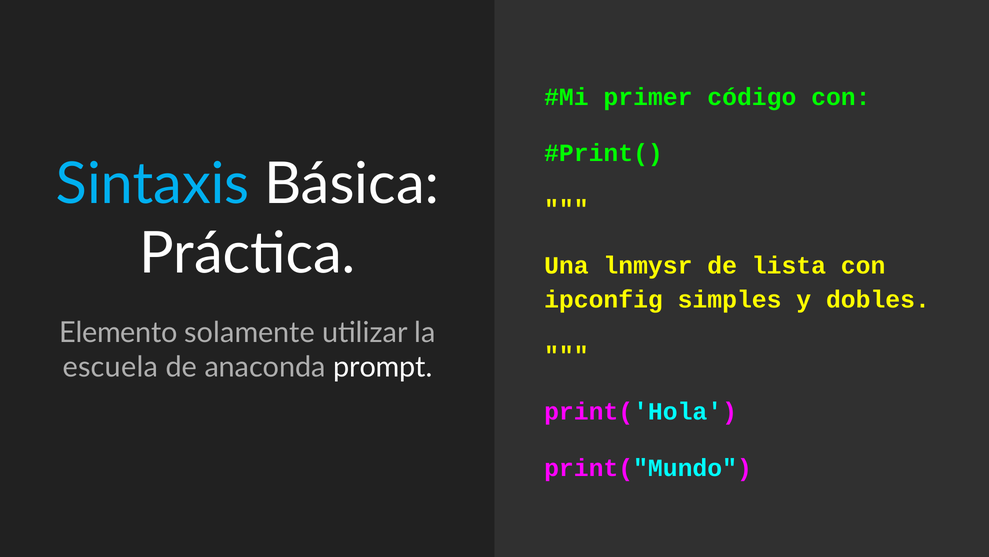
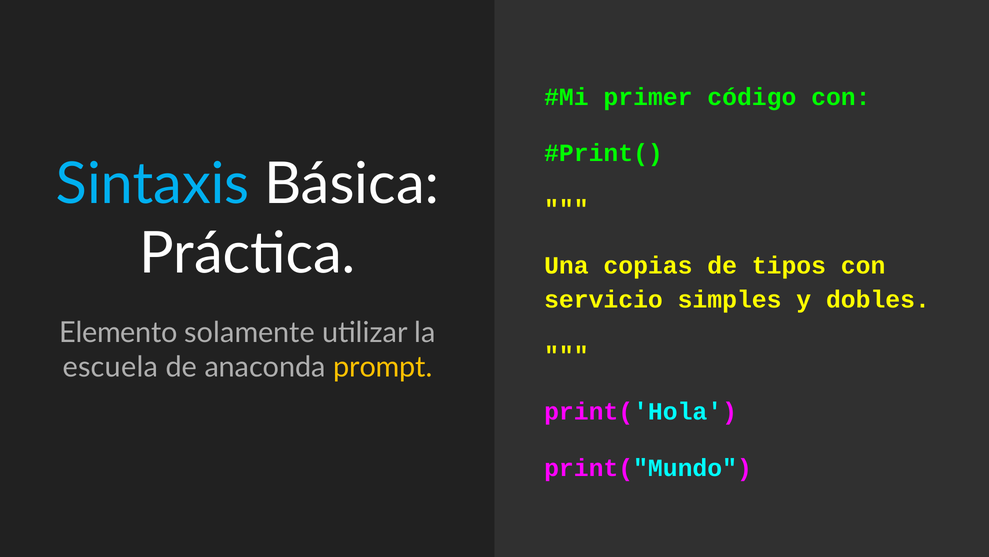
lnmysr: lnmysr -> copias (648, 265)
lista: lista -> tipos (789, 265)
ipconfig: ipconfig -> servicio (603, 299)
prompt colour: white -> yellow (383, 367)
